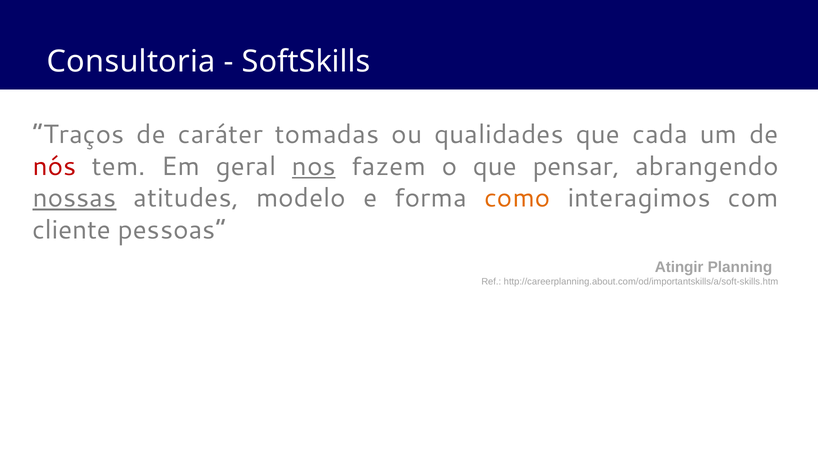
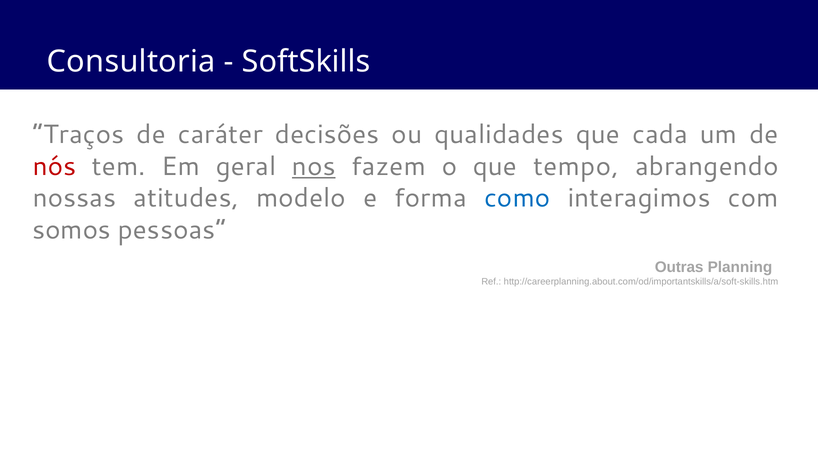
tomadas: tomadas -> decisões (327, 135)
pensar: pensar -> tempo (576, 166)
nossas underline: present -> none (74, 198)
como colour: orange -> blue (517, 198)
cliente: cliente -> somos (72, 230)
Atingir: Atingir -> Outras (679, 268)
